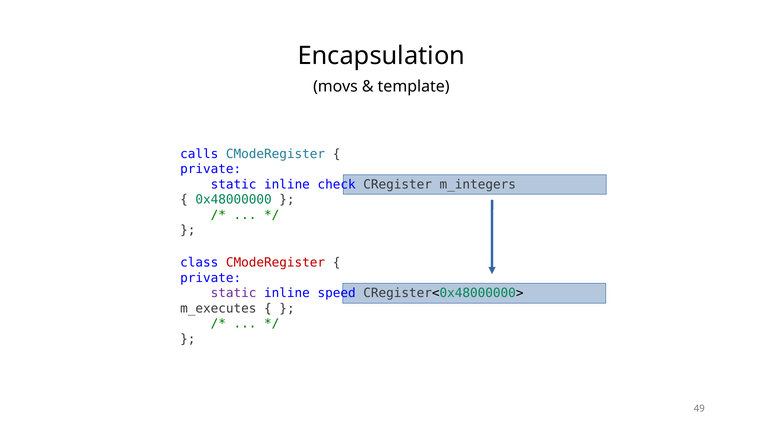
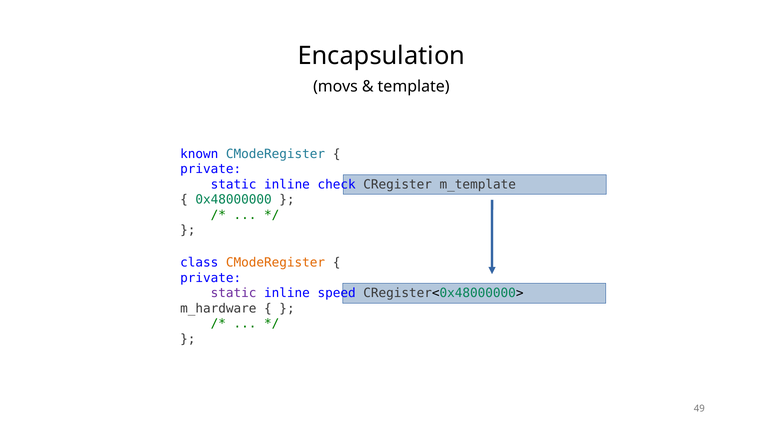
calls: calls -> known (199, 154)
m_integers: m_integers -> m_template (478, 184)
CModeRegister colour: red -> orange (276, 263)
m_executes: m_executes -> m_hardware (218, 308)
